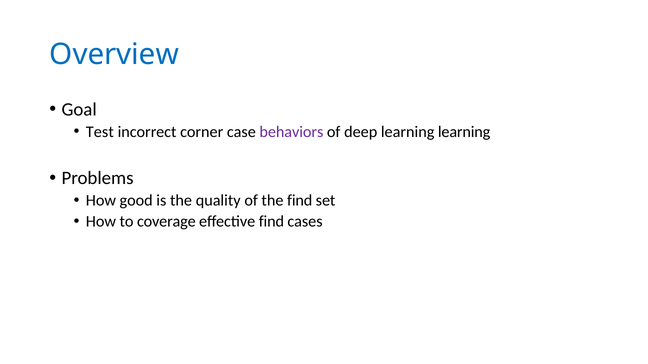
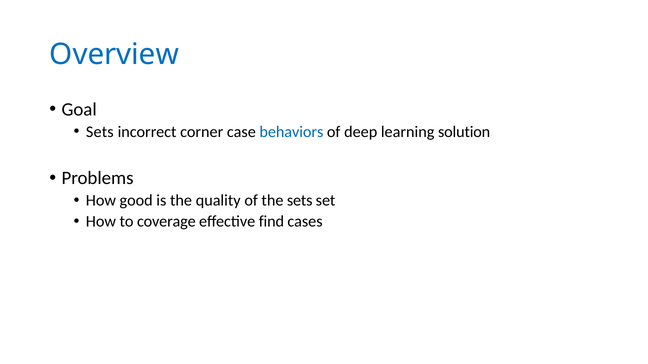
Test: Test -> Sets (100, 132)
behaviors colour: purple -> blue (291, 132)
learning learning: learning -> solution (464, 132)
the find: find -> sets (300, 201)
